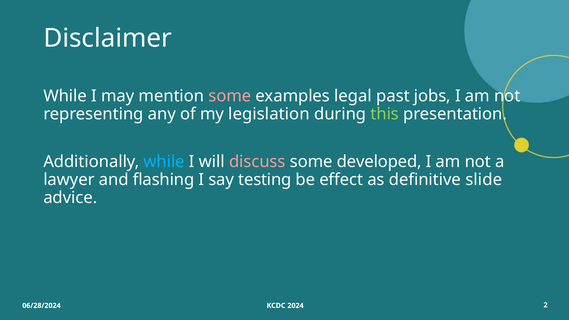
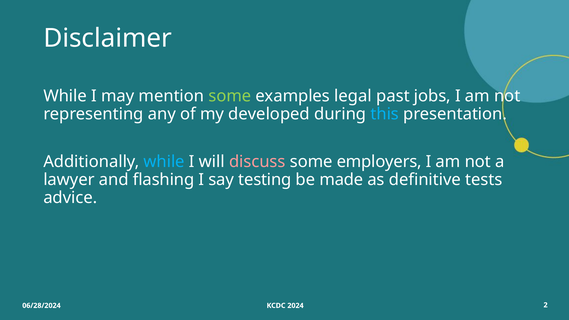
some colour: pink -> light green (230, 96)
legislation: legislation -> developed (269, 114)
this colour: light green -> light blue (385, 114)
developed: developed -> employers (379, 162)
effect: effect -> made (341, 180)
slide: slide -> tests (484, 180)
